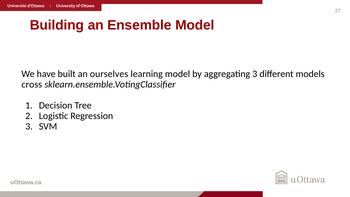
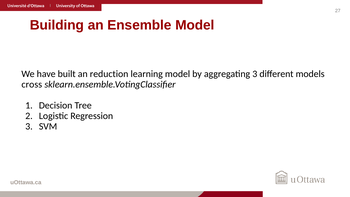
ourselves: ourselves -> reduction (109, 74)
